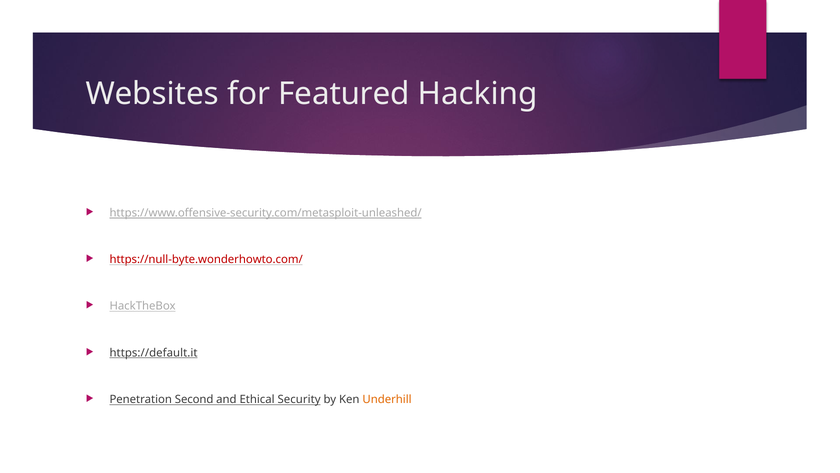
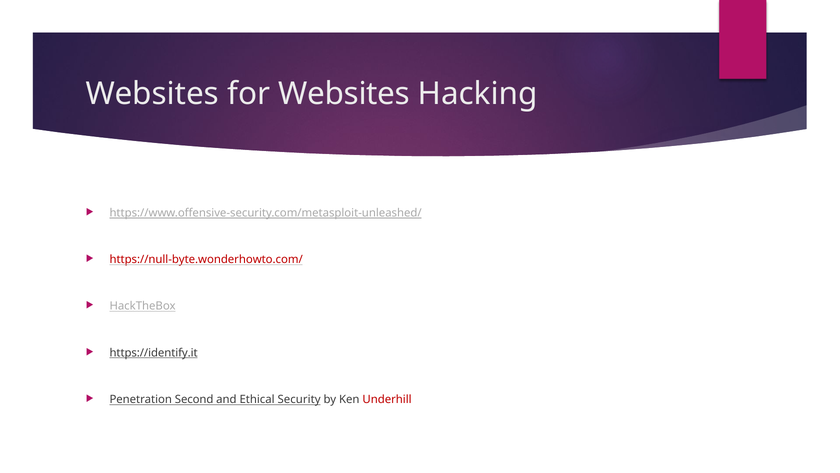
for Featured: Featured -> Websites (344, 94)
https://default.it: https://default.it -> https://identify.it (154, 352)
Underhill colour: orange -> red (387, 399)
